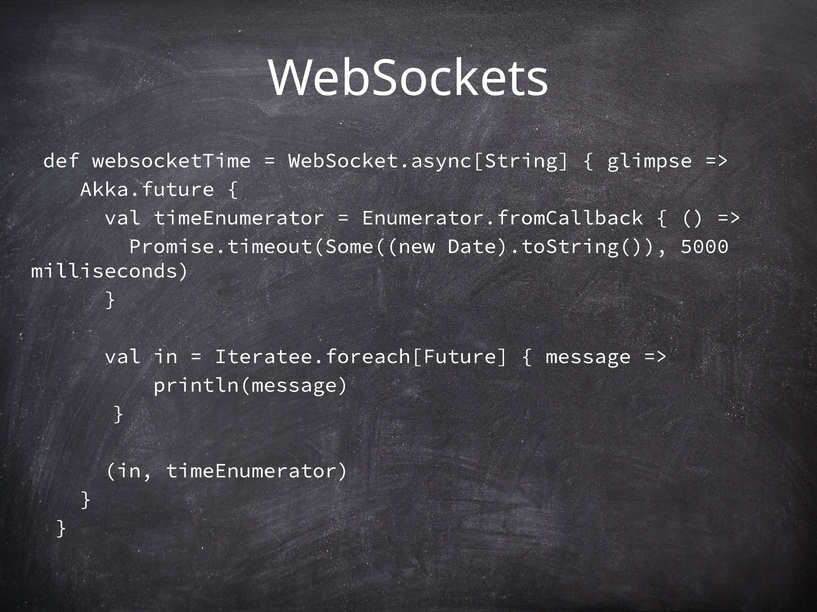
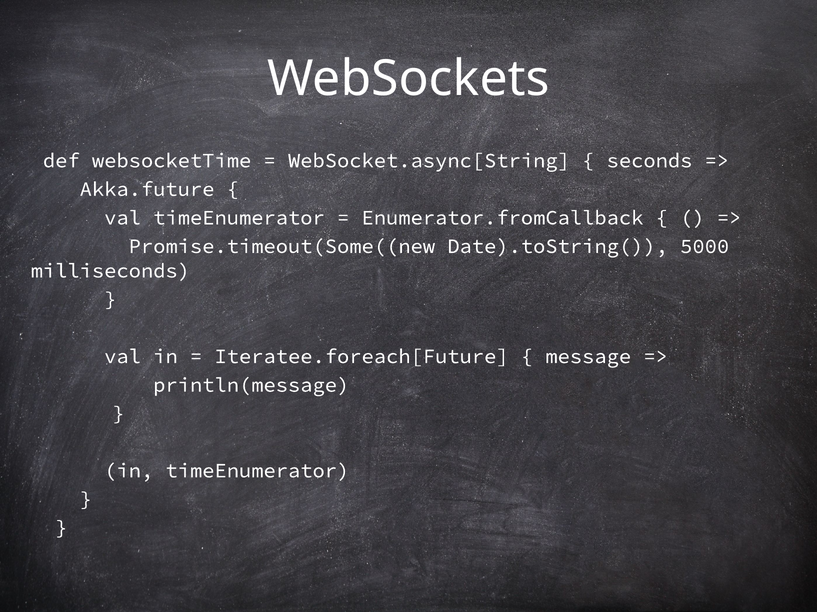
glimpse: glimpse -> seconds (650, 161)
